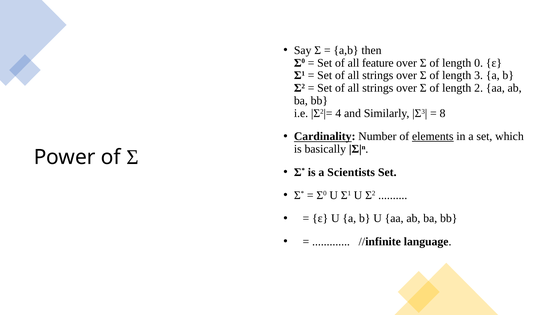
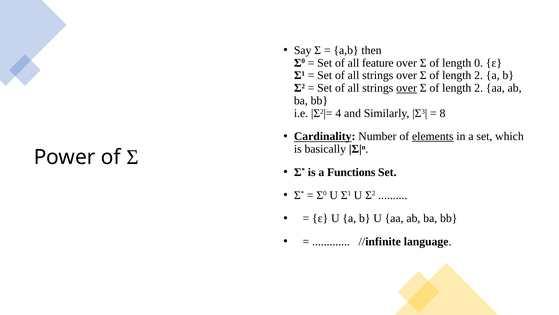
3: 3 -> 2 (479, 75)
over underline: none -> present (407, 88)
Scientists: Scientists -> Functions (351, 172)
